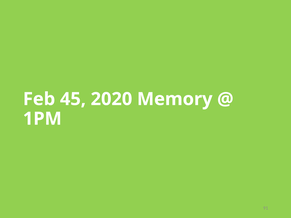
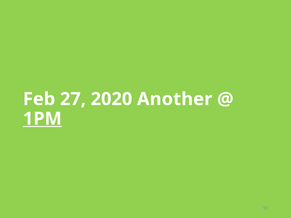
45: 45 -> 27 (73, 99)
Memory: Memory -> Another (175, 99)
1PM underline: none -> present (42, 119)
